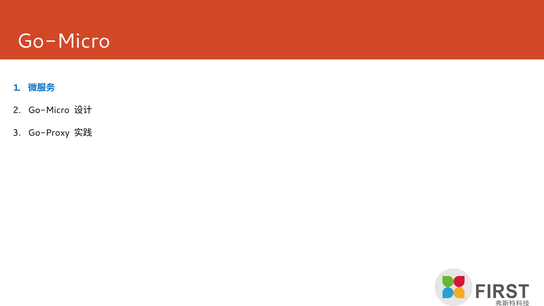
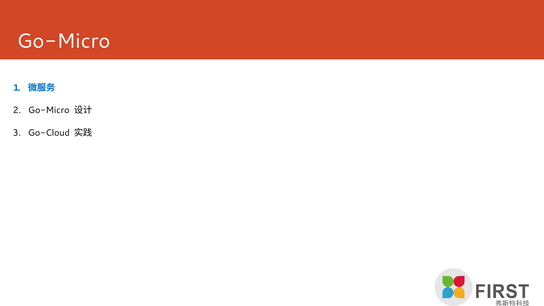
Go-Proxy: Go-Proxy -> Go-Cloud (49, 133)
